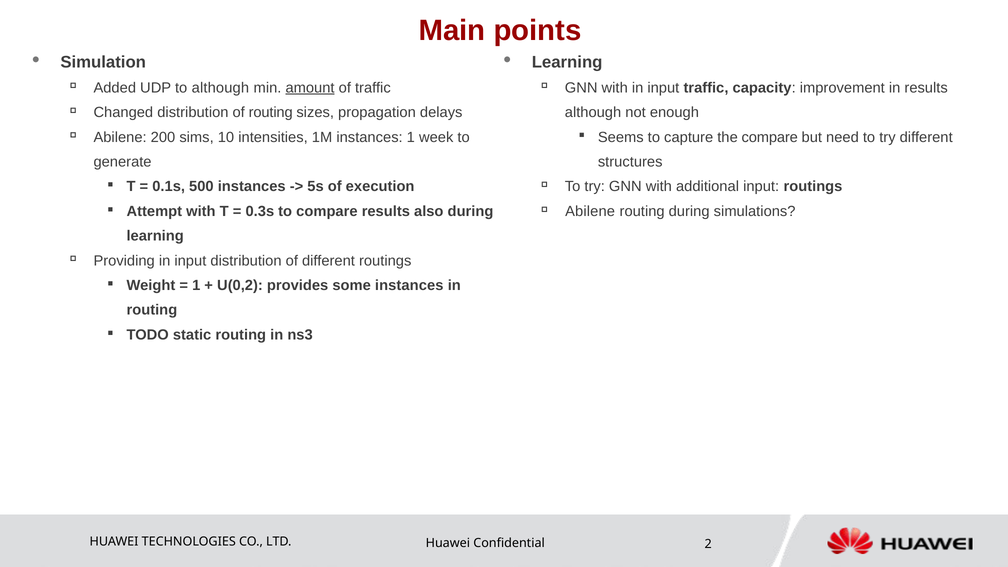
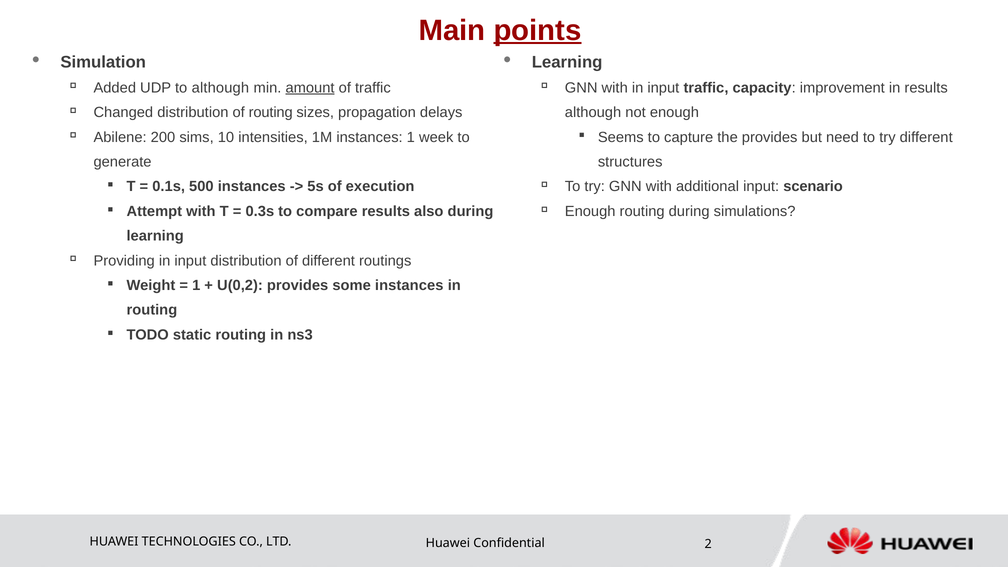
points underline: none -> present (538, 30)
the compare: compare -> provides (770, 137)
input routings: routings -> scenario (813, 187)
Abilene: Abilene -> Enough (590, 211)
